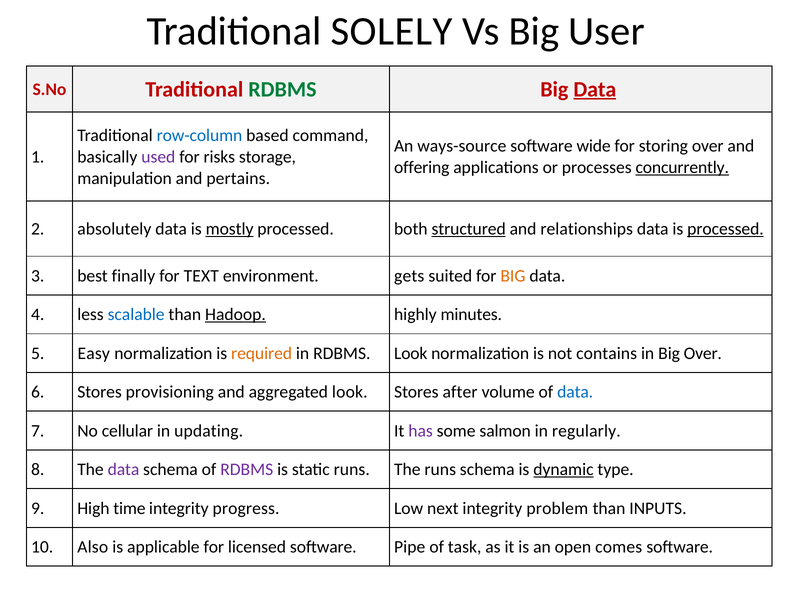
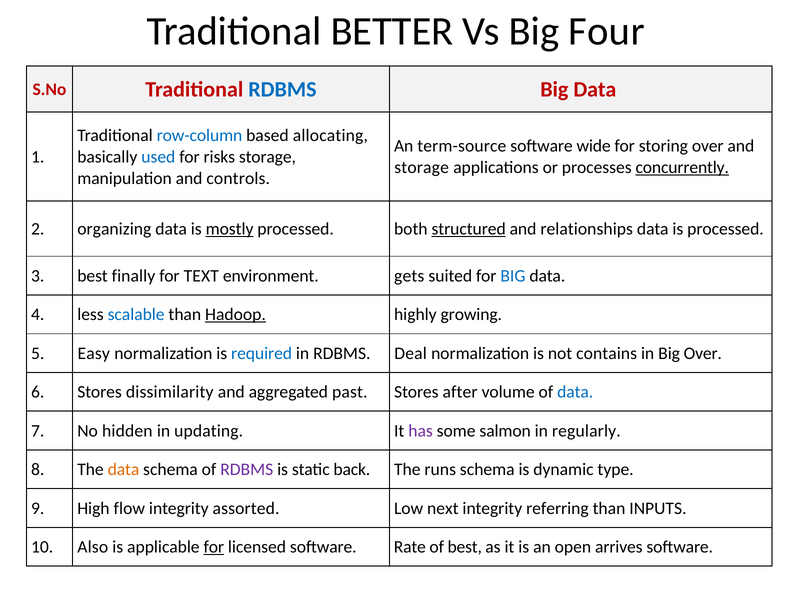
SOLELY: SOLELY -> BETTER (392, 31)
User: User -> Four (607, 31)
RDBMS colour: green -> blue (282, 89)
Data underline: present -> none (595, 89)
command: command -> allocating (330, 135)
ways-source: ways-source -> term-source (462, 146)
used colour: purple -> blue (158, 157)
offering: offering -> storage (422, 168)
pertains: pertains -> controls (238, 178)
absolutely: absolutely -> organizing (114, 229)
processed underline: present -> none (726, 229)
BIG colour: orange -> blue (513, 276)
minutes: minutes -> growing (471, 315)
required colour: orange -> blue (262, 353)
RDBMS Look: Look -> Deal (411, 353)
provisioning: provisioning -> dissimilarity (170, 392)
aggregated look: look -> past (350, 392)
cellular: cellular -> hidden (127, 431)
data colour: purple -> orange (123, 469)
static runs: runs -> back (352, 469)
dynamic underline: present -> none (563, 469)
time: time -> flow (129, 508)
progress: progress -> assorted (246, 508)
problem: problem -> referring (557, 508)
for underline: none -> present (214, 547)
Pipe: Pipe -> Rate (410, 547)
of task: task -> best (465, 547)
comes: comes -> arrives (619, 547)
